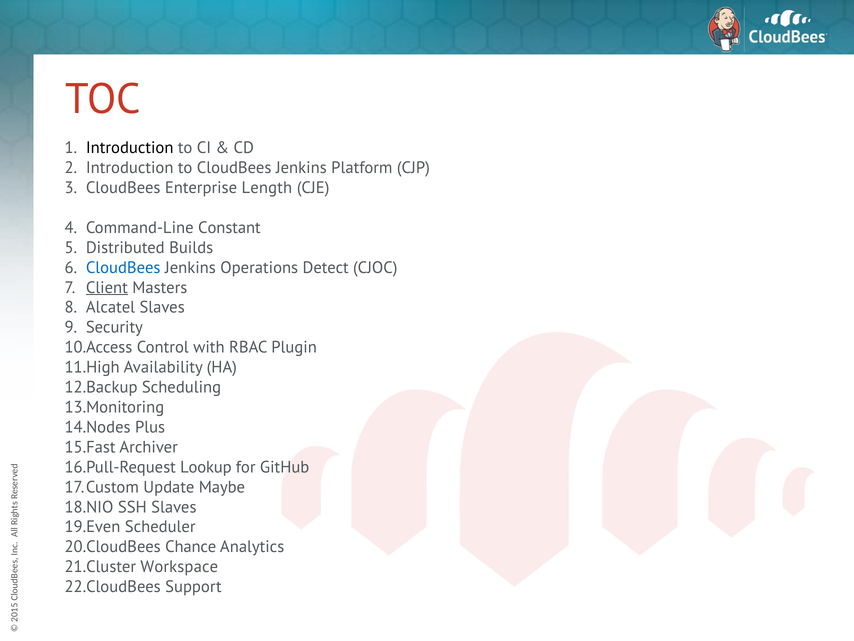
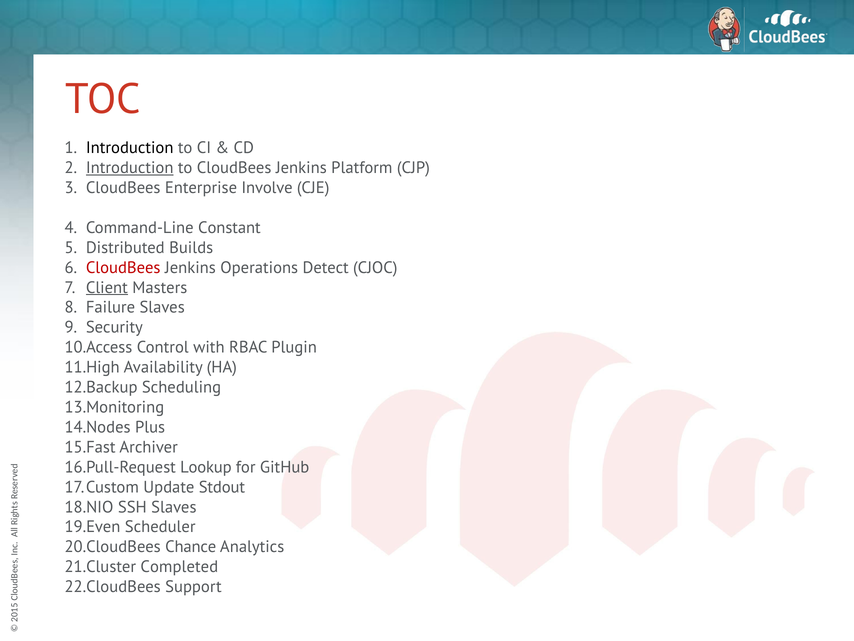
Introduction underline: none -> present (130, 168)
Length: Length -> Involve (267, 188)
CloudBees colour: blue -> red (123, 267)
Alcatel: Alcatel -> Failure (110, 307)
Maybe: Maybe -> Stdout (222, 487)
Workspace: Workspace -> Completed (179, 566)
